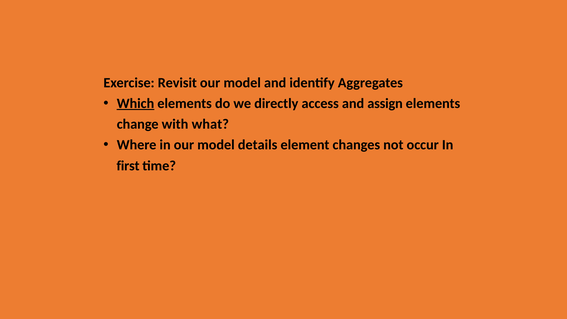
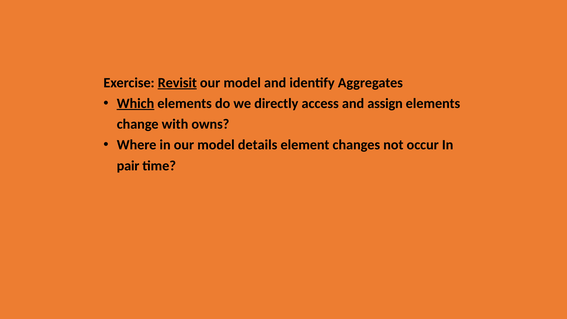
Revisit underline: none -> present (177, 83)
what: what -> owns (210, 124)
first: first -> pair (128, 166)
